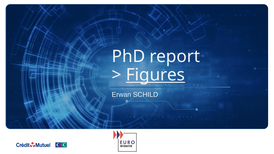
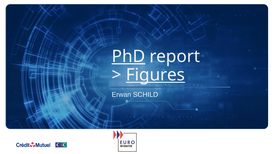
PhD underline: none -> present (128, 56)
